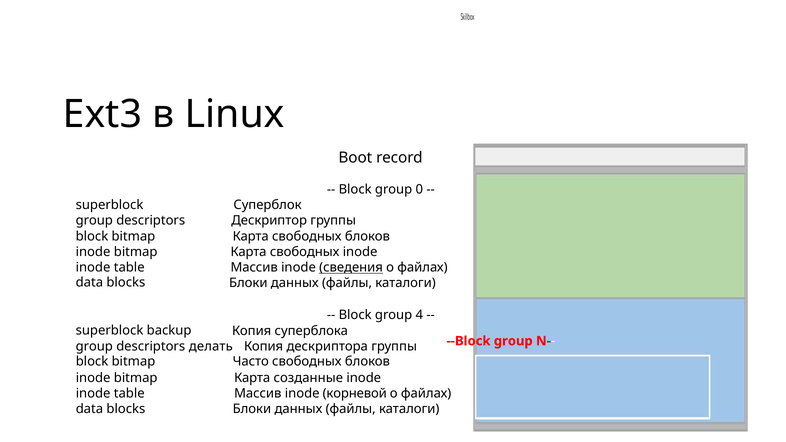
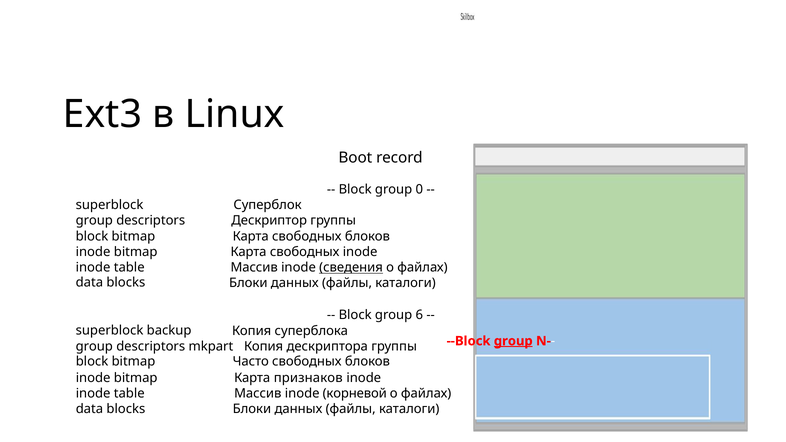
4: 4 -> 6 (419, 315)
group underline: none -> present (513, 341)
делать: делать -> mkpart (211, 347)
созданные: созданные -> признаков (308, 378)
